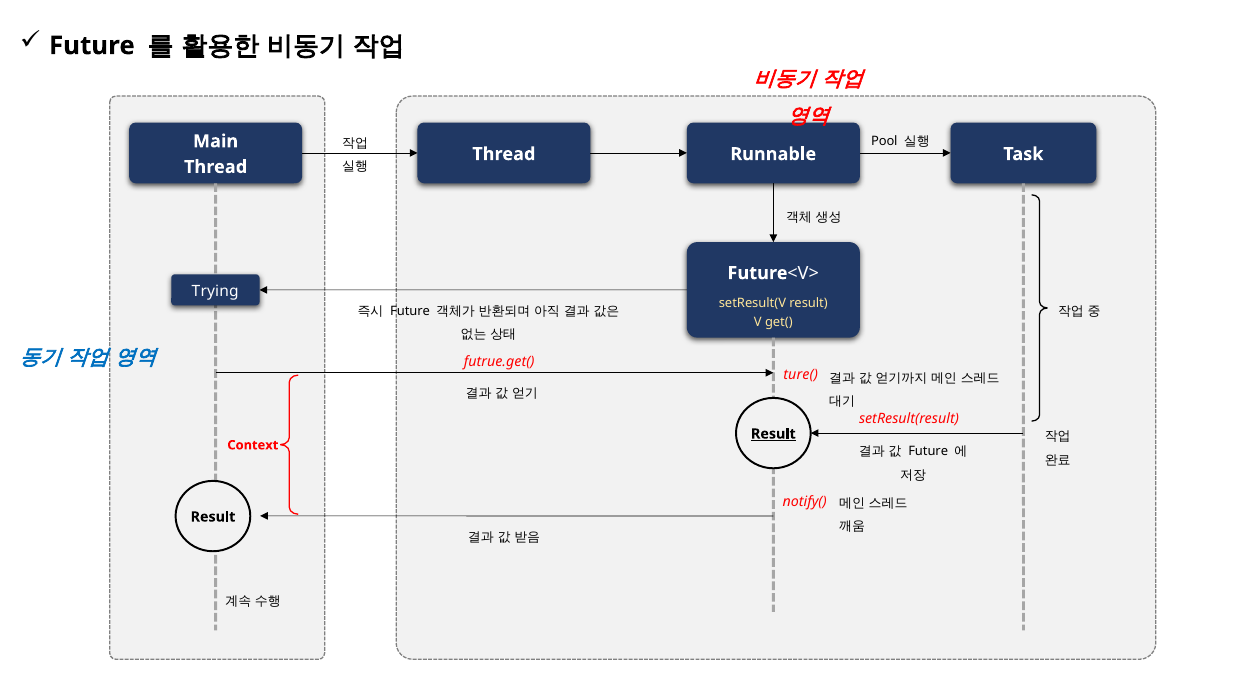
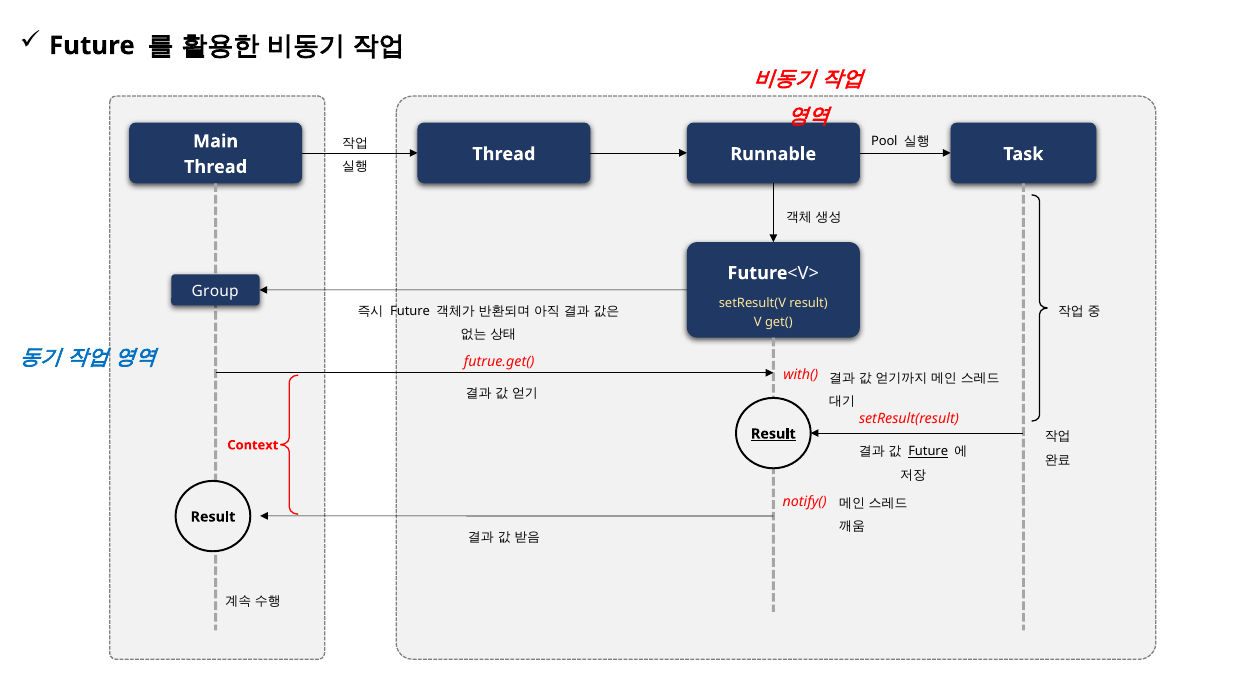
Trying: Trying -> Group (215, 291)
ture(: ture( -> with( (801, 375)
Future underline: none -> present (928, 451)
